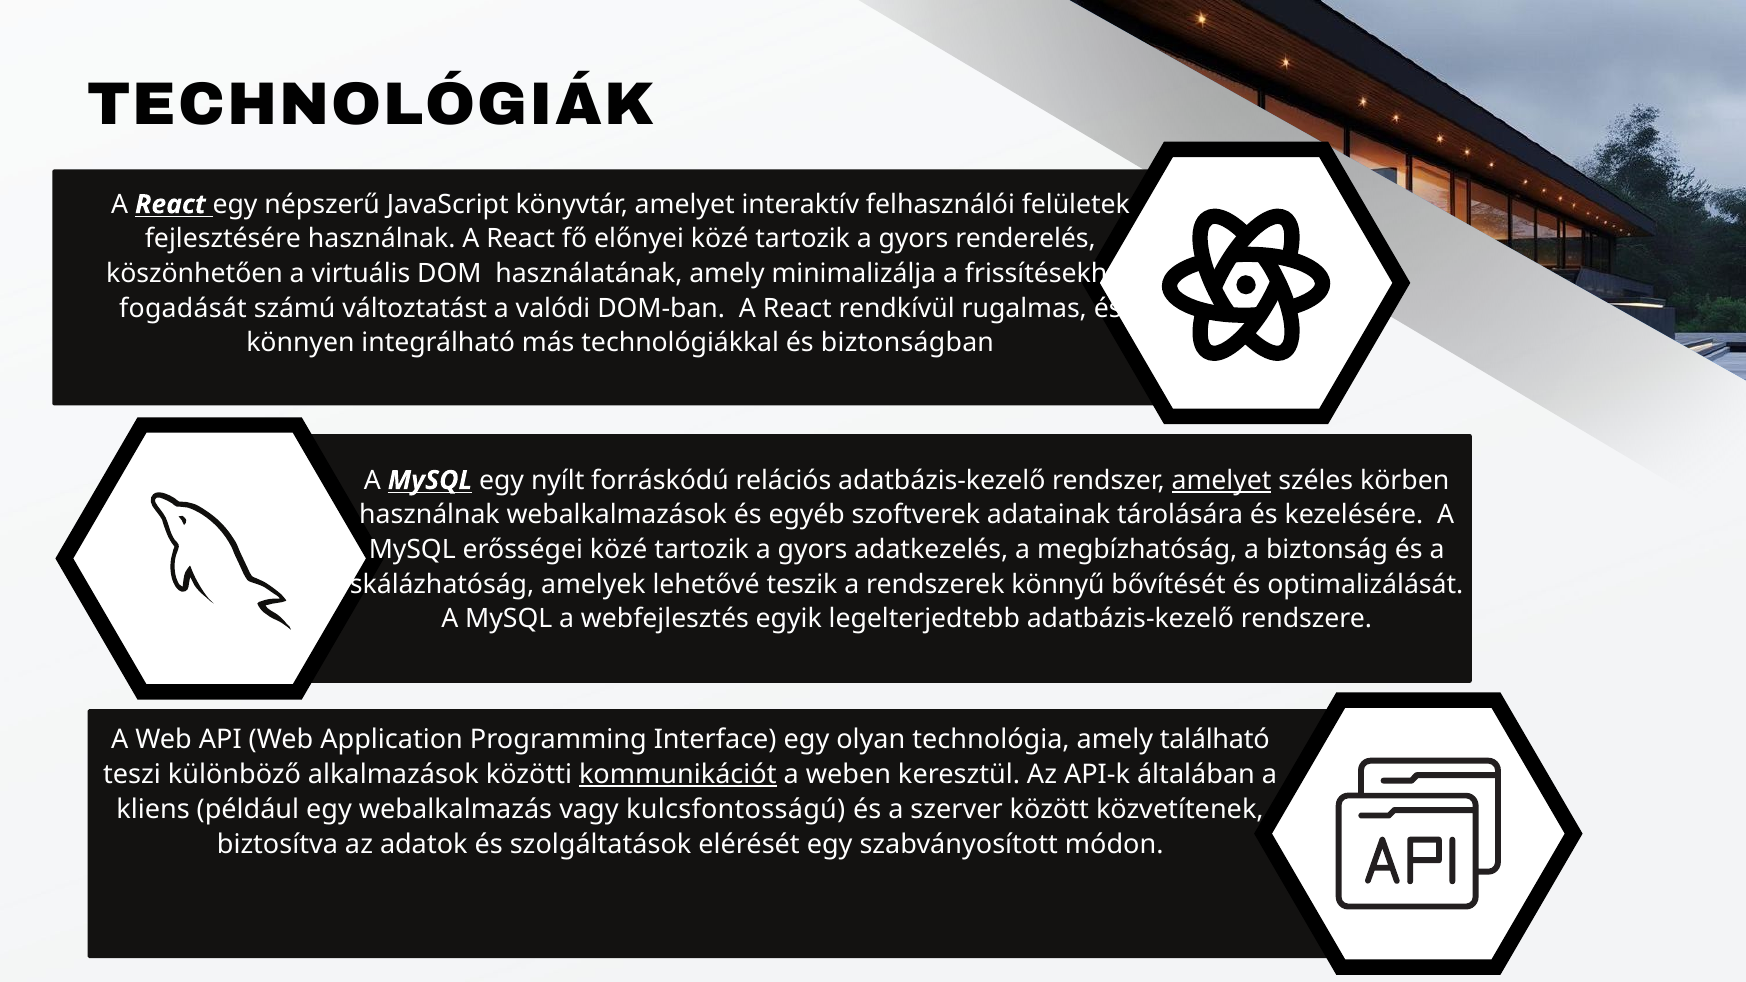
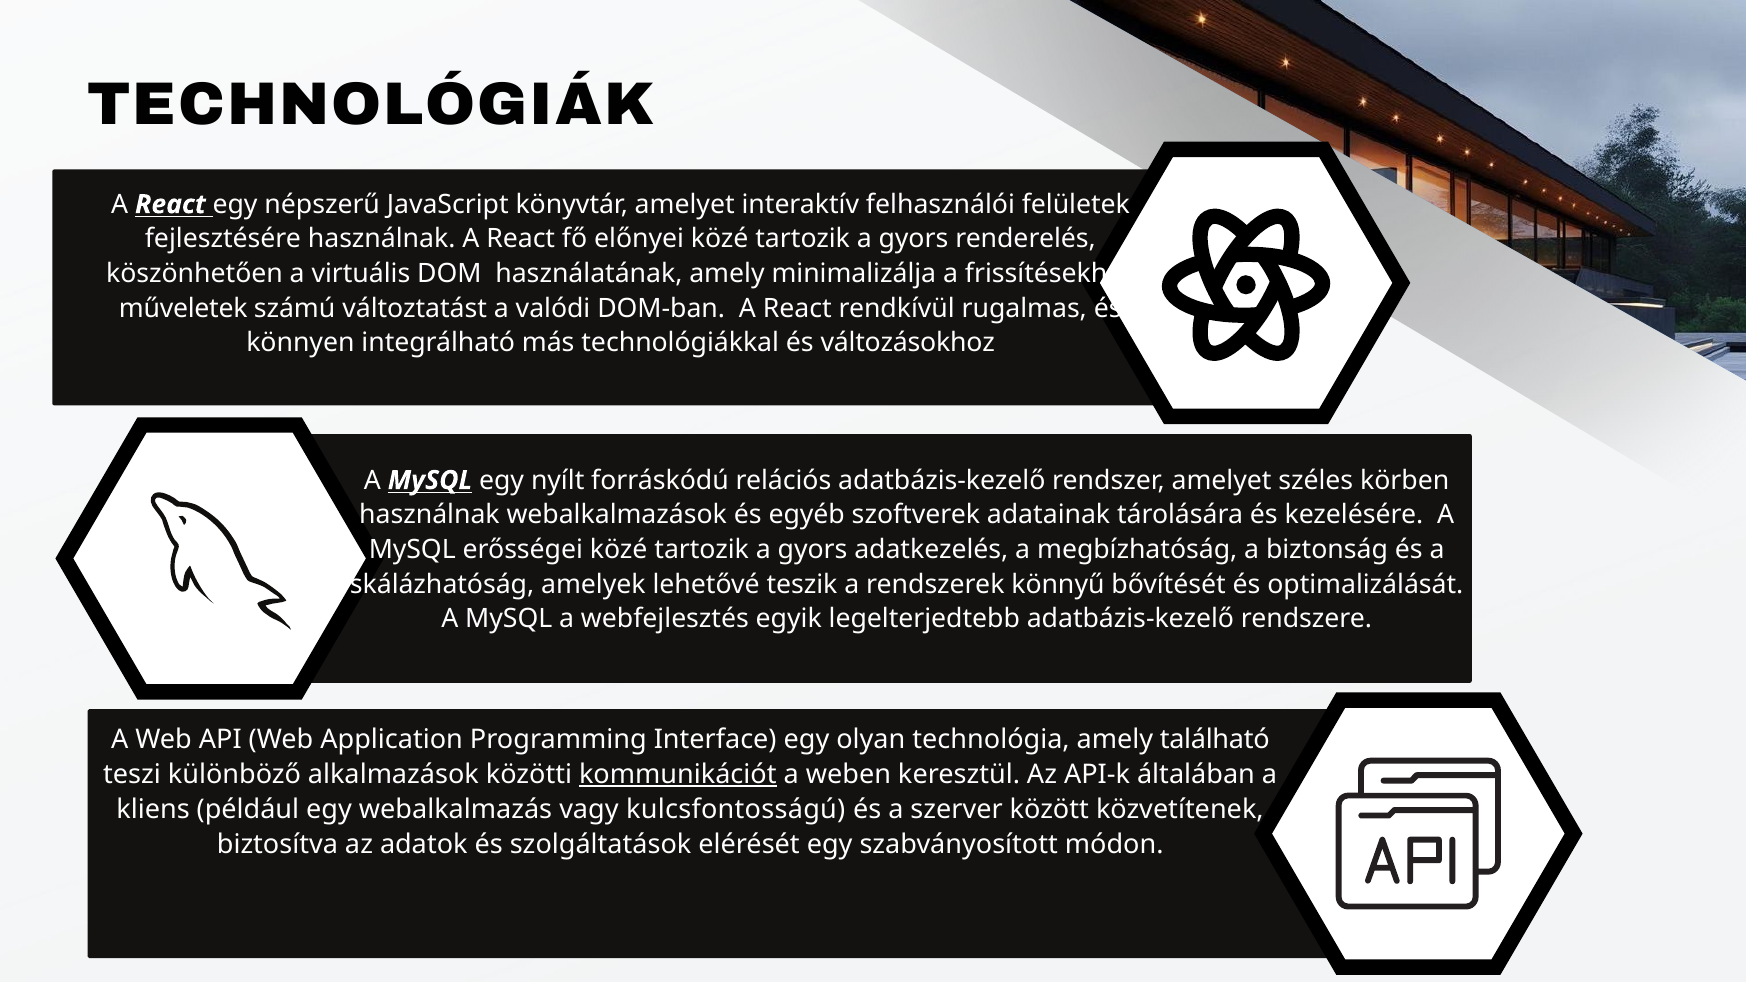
fogadását: fogadását -> műveletek (183, 309)
biztonságban: biztonságban -> változásokhoz (908, 343)
amelyet underline: present -> none (1222, 480)
